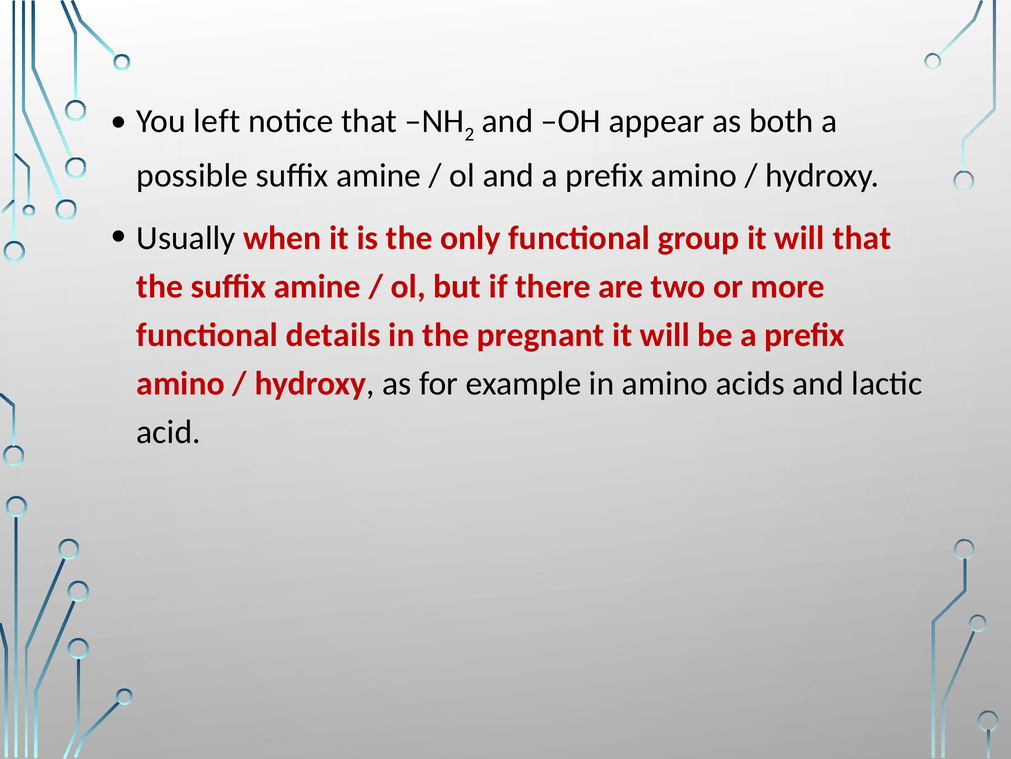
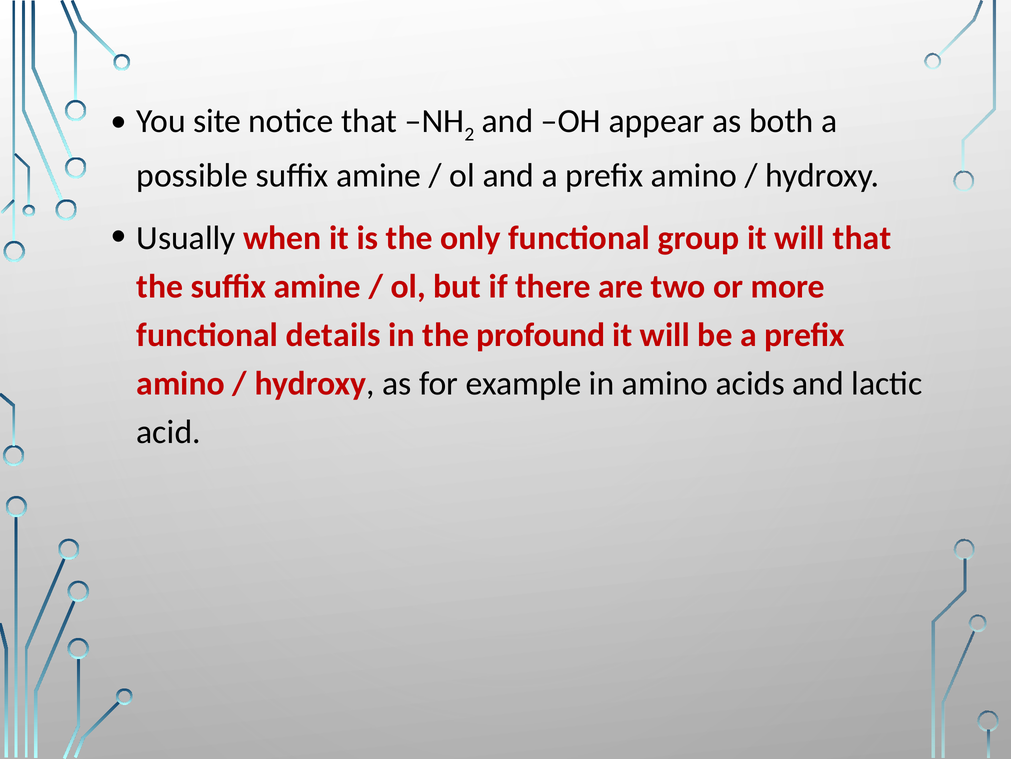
left: left -> site (217, 121)
pregnant: pregnant -> profound (541, 335)
